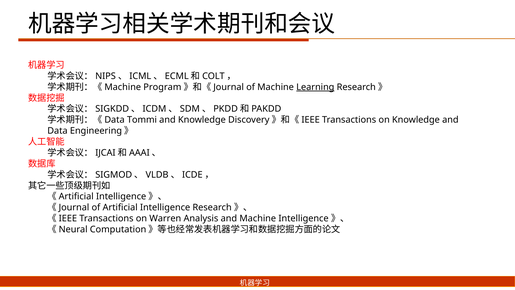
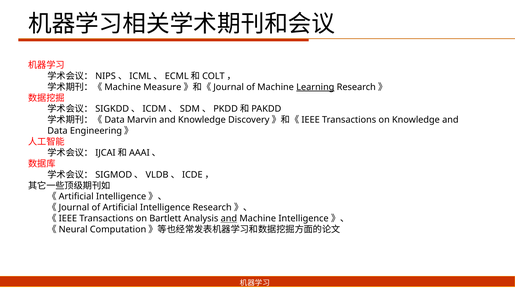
Program: Program -> Measure (162, 87)
Tommi: Tommi -> Marvin (142, 120)
Warren: Warren -> Bartlett (165, 218)
and underline: none -> present (229, 218)
